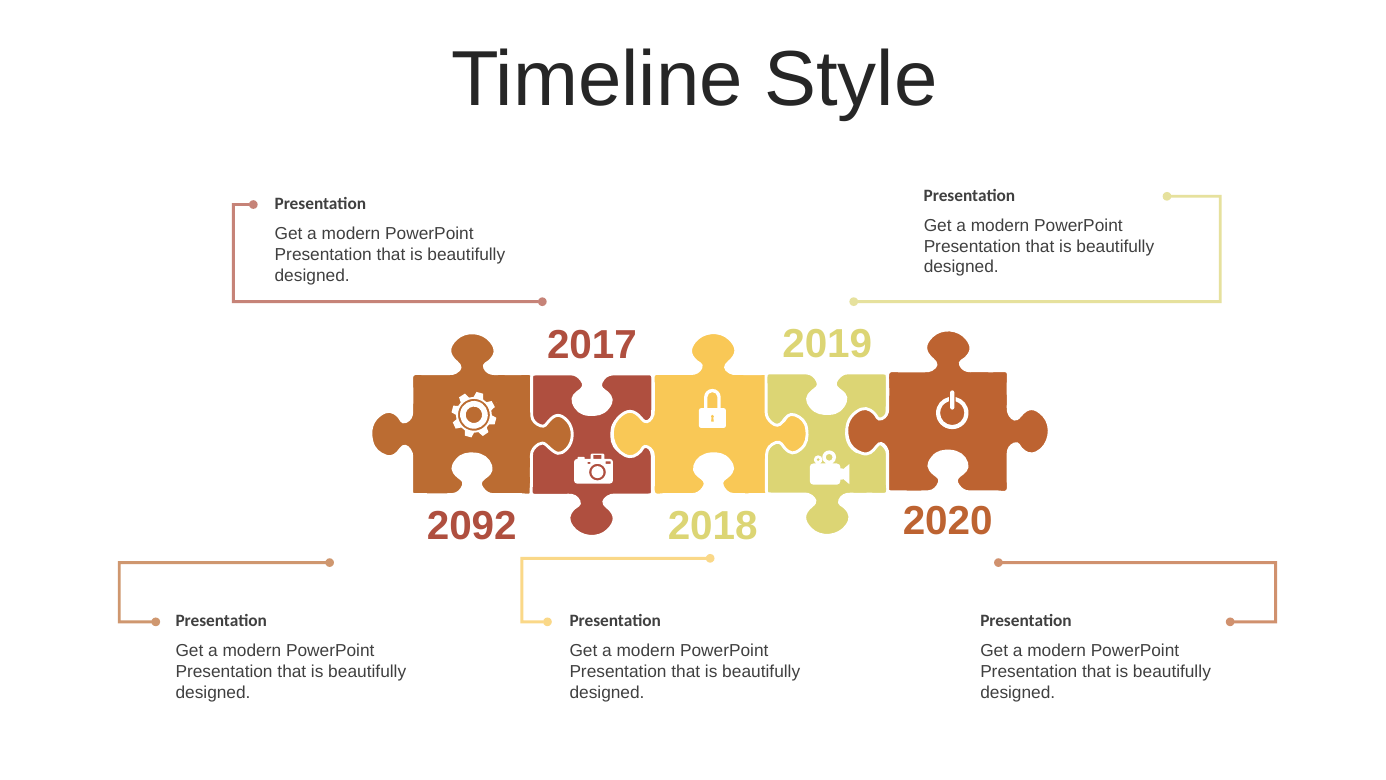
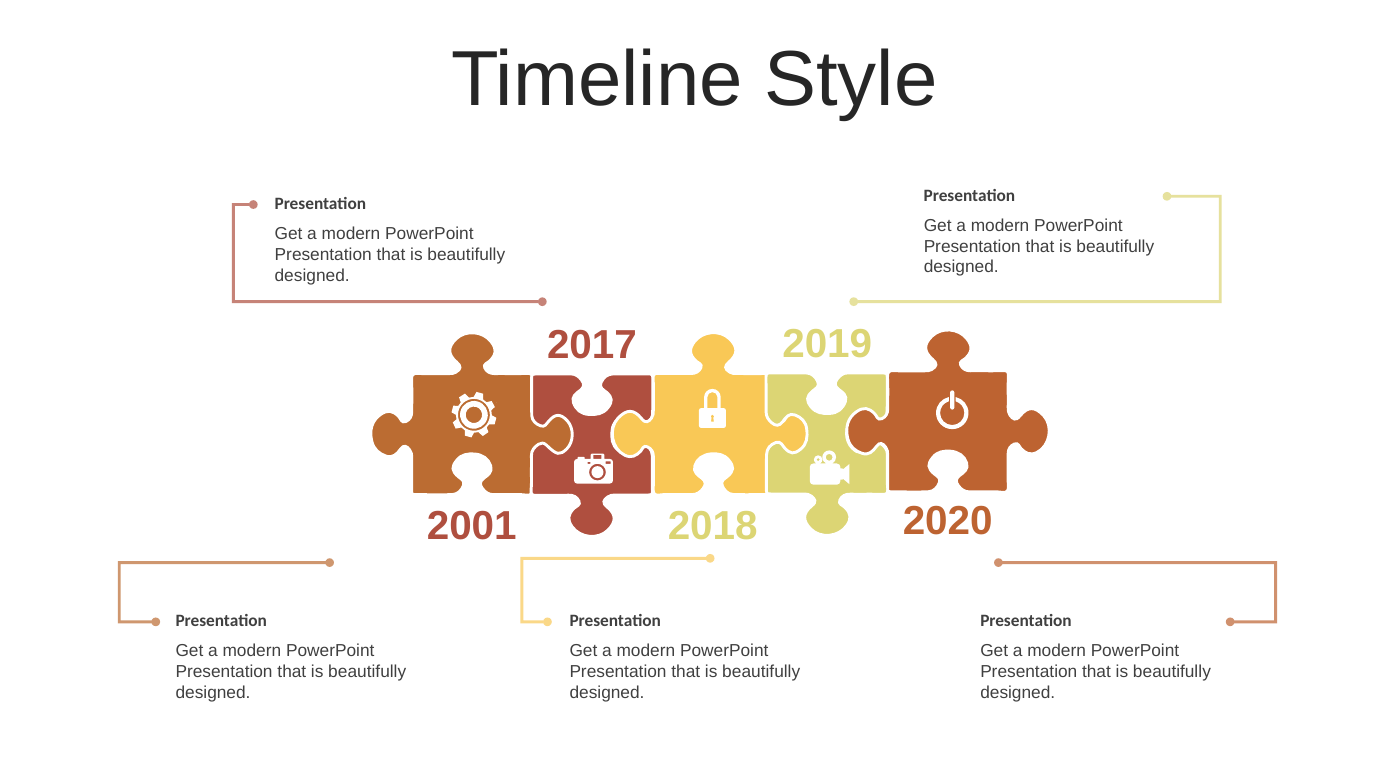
2092: 2092 -> 2001 (472, 526)
